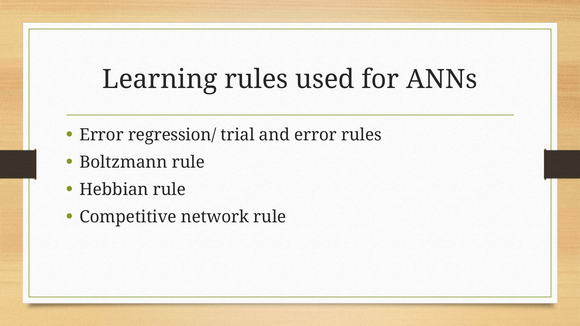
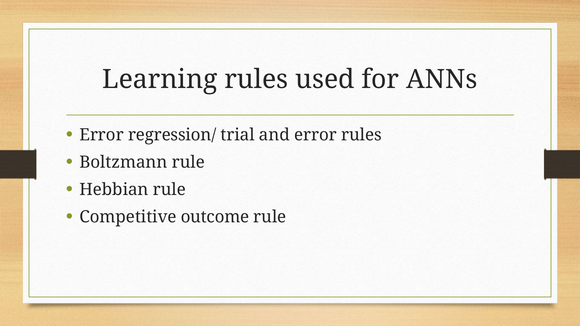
network: network -> outcome (215, 217)
